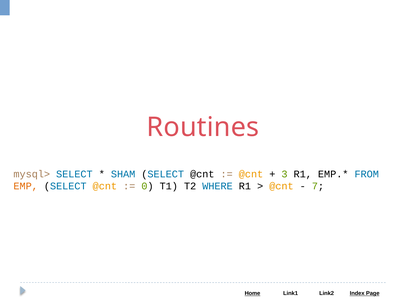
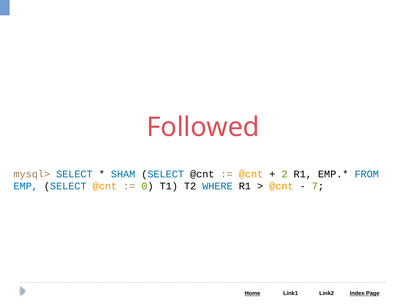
Routines: Routines -> Followed (203, 127)
3: 3 -> 2 (284, 174)
EMP colour: orange -> blue (26, 186)
